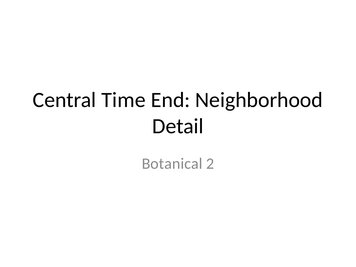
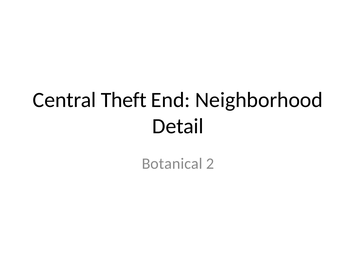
Time: Time -> Theft (124, 100)
